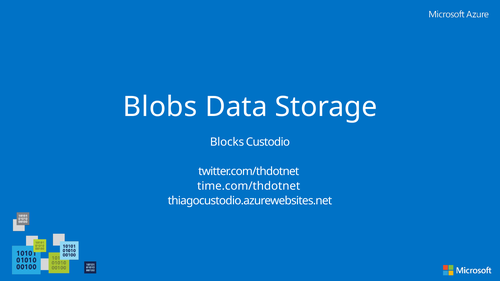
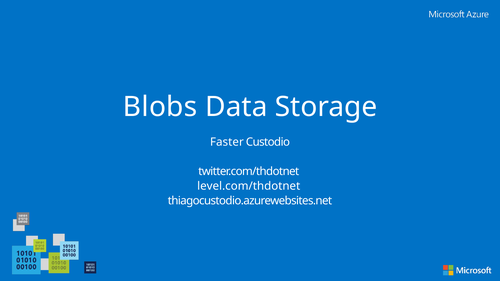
Blocks: Blocks -> Faster (227, 142)
time.com/thdotnet: time.com/thdotnet -> level.com/thdotnet (249, 186)
